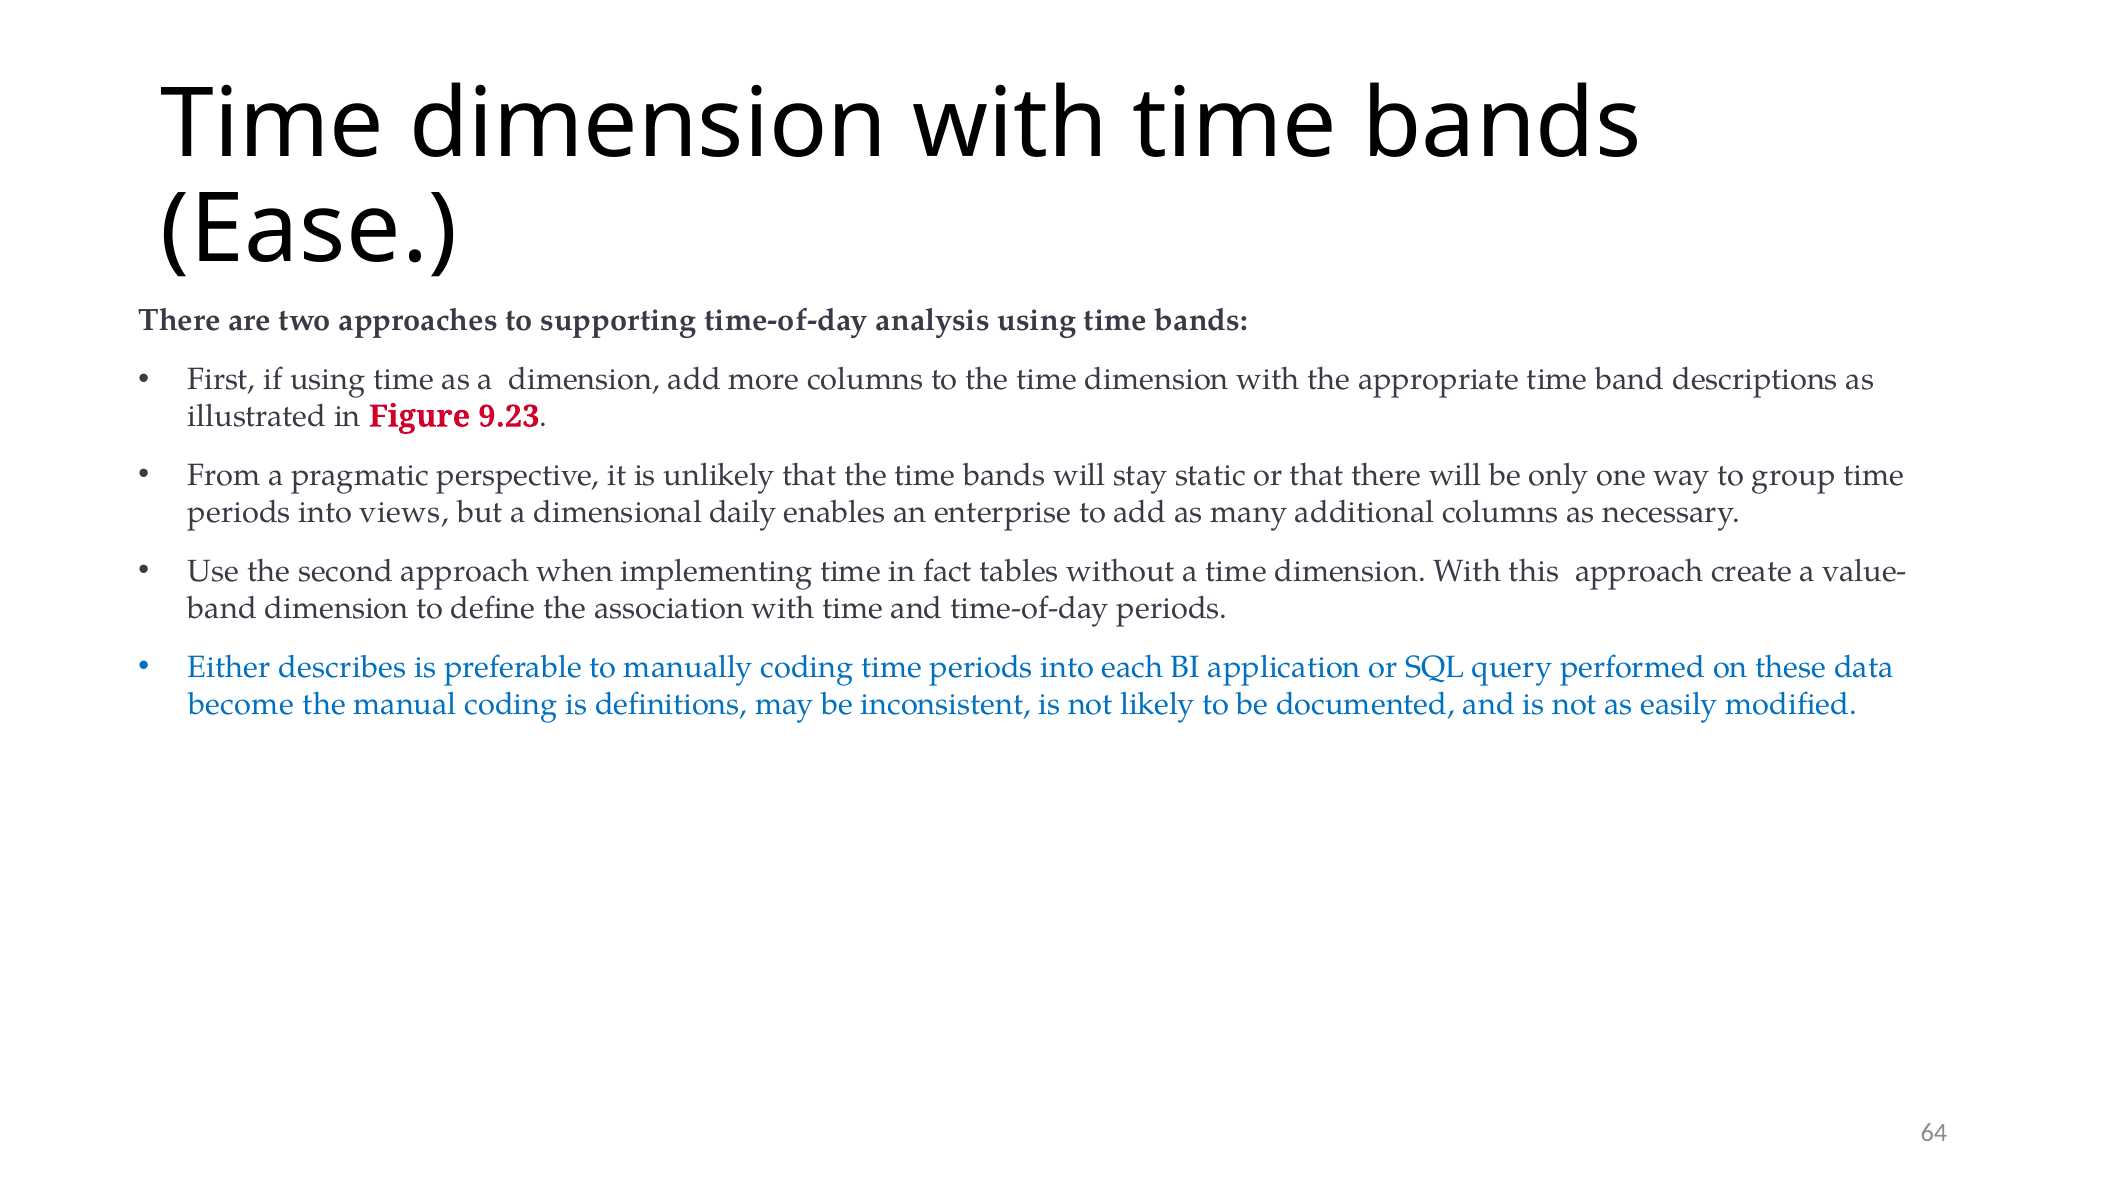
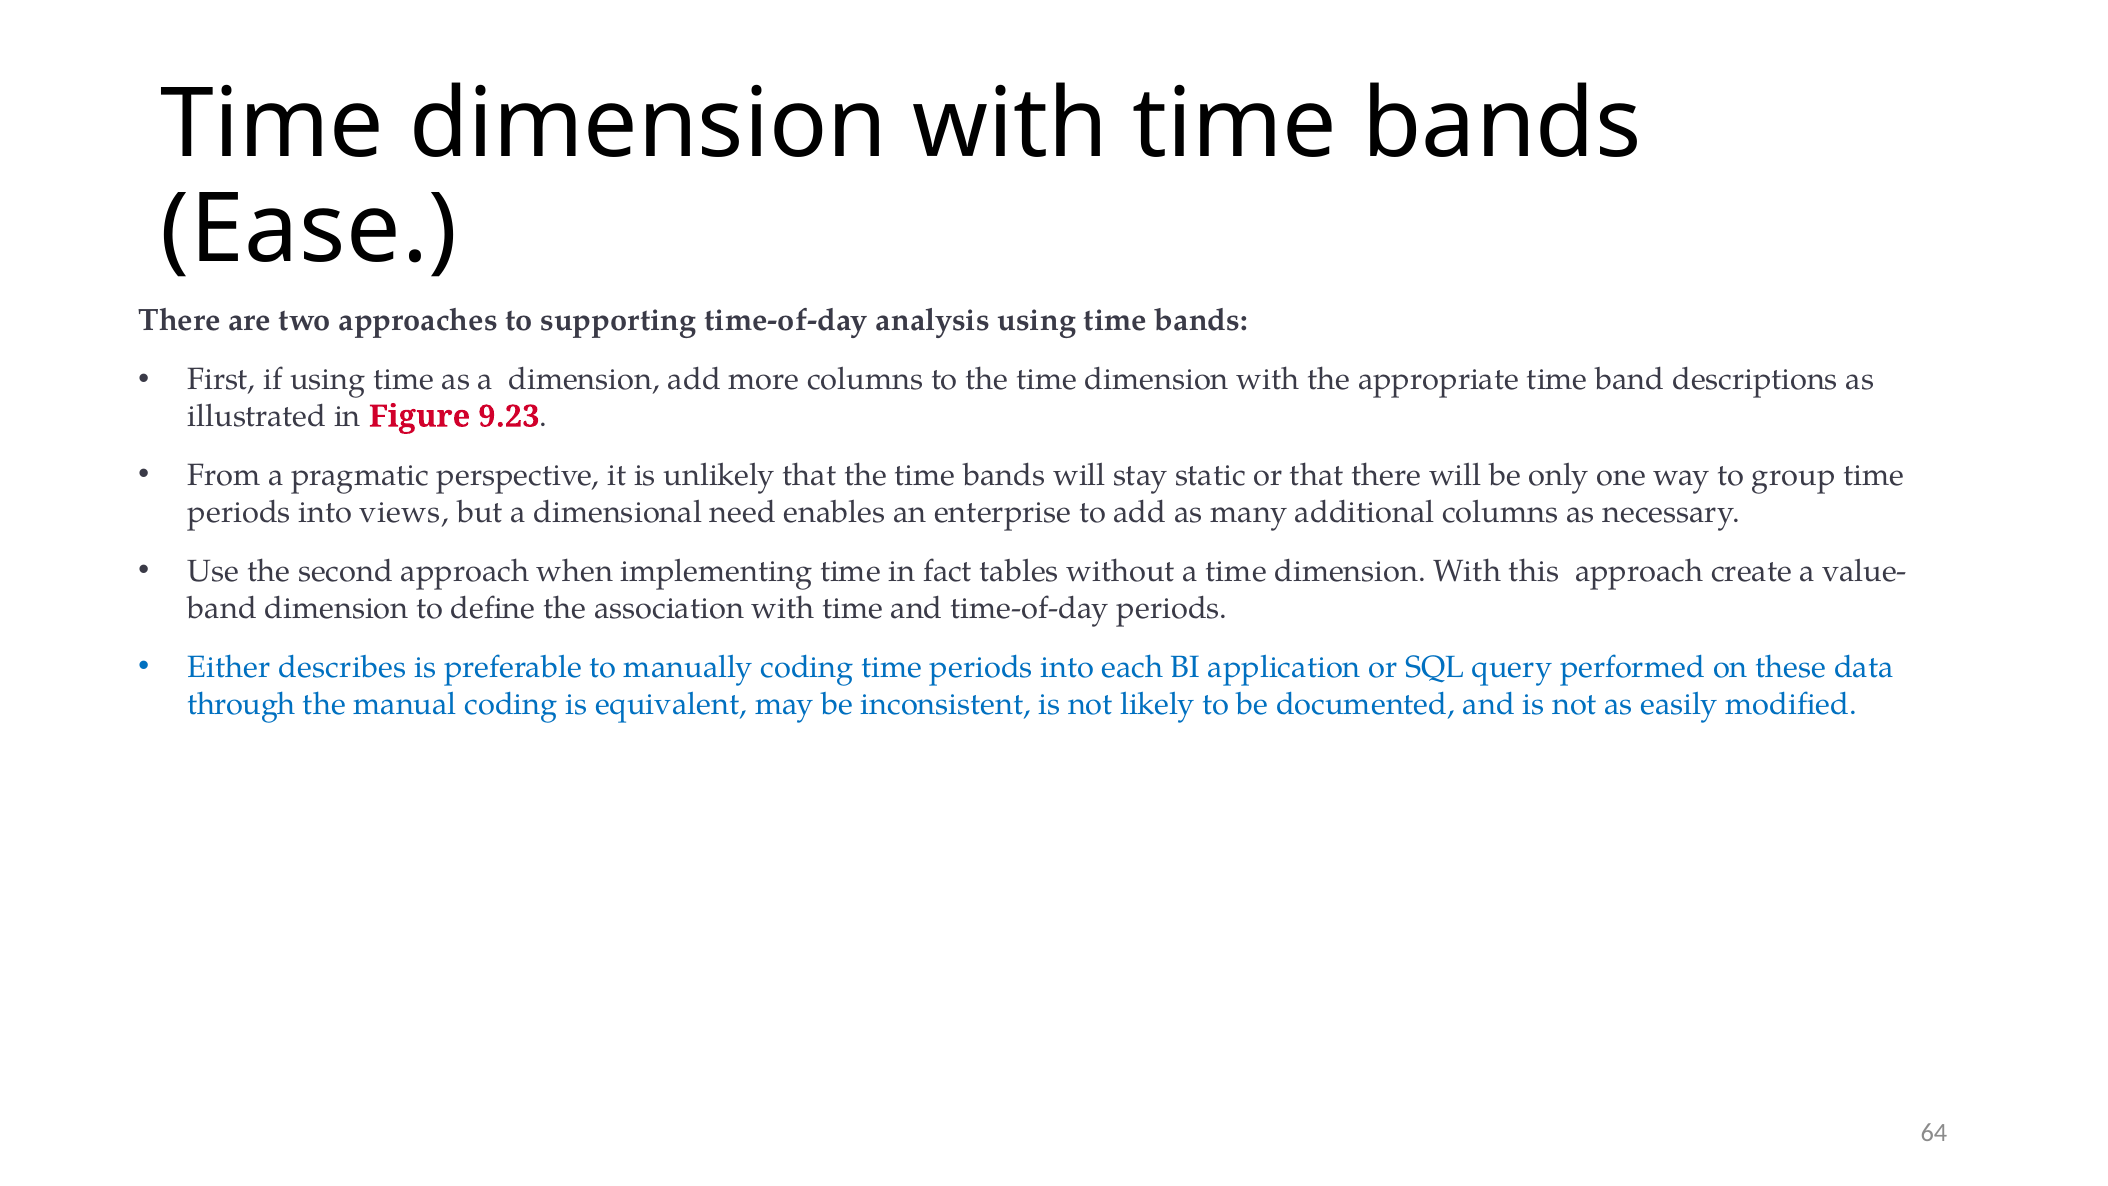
daily: daily -> need (743, 512)
become: become -> through (242, 704)
definitions: definitions -> equivalent (671, 704)
